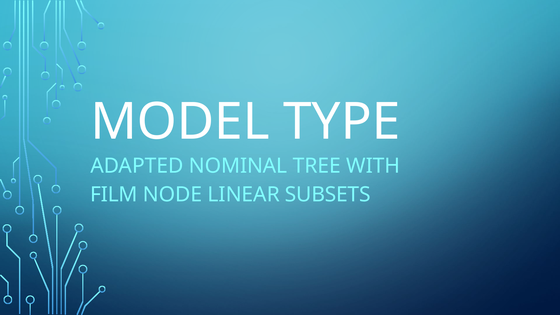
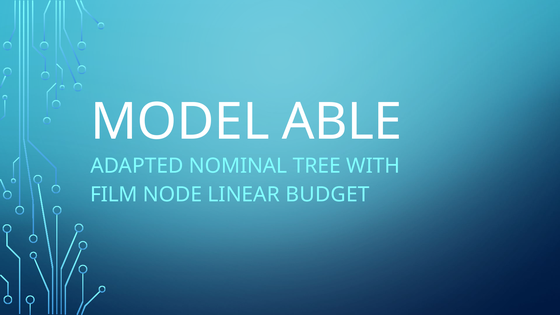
TYPE: TYPE -> ABLE (342, 122)
SUBSETS: SUBSETS -> BUDGET (328, 195)
